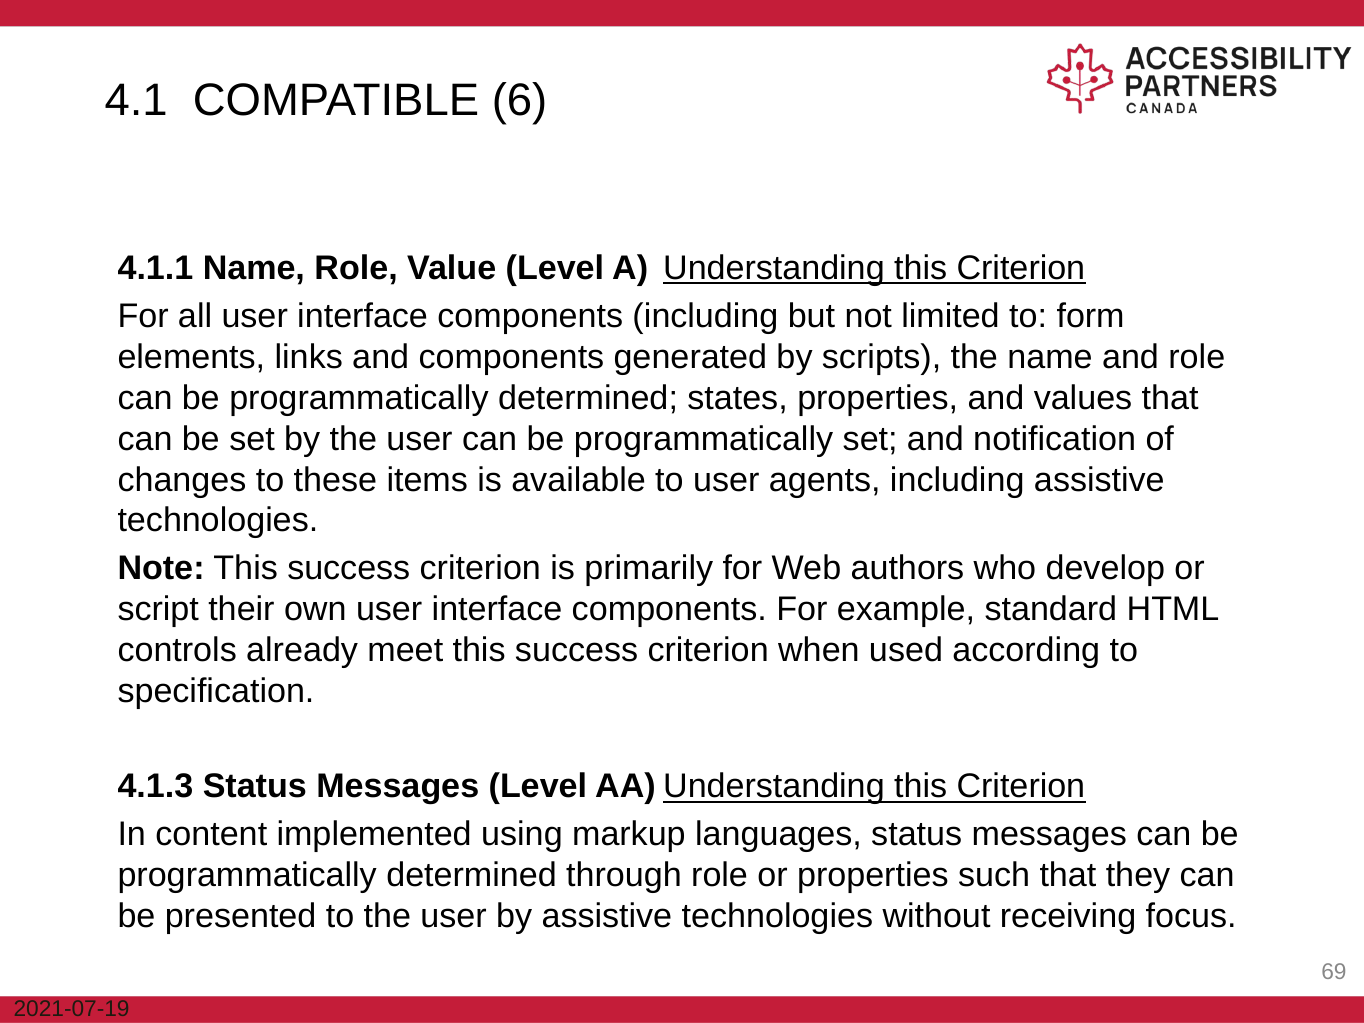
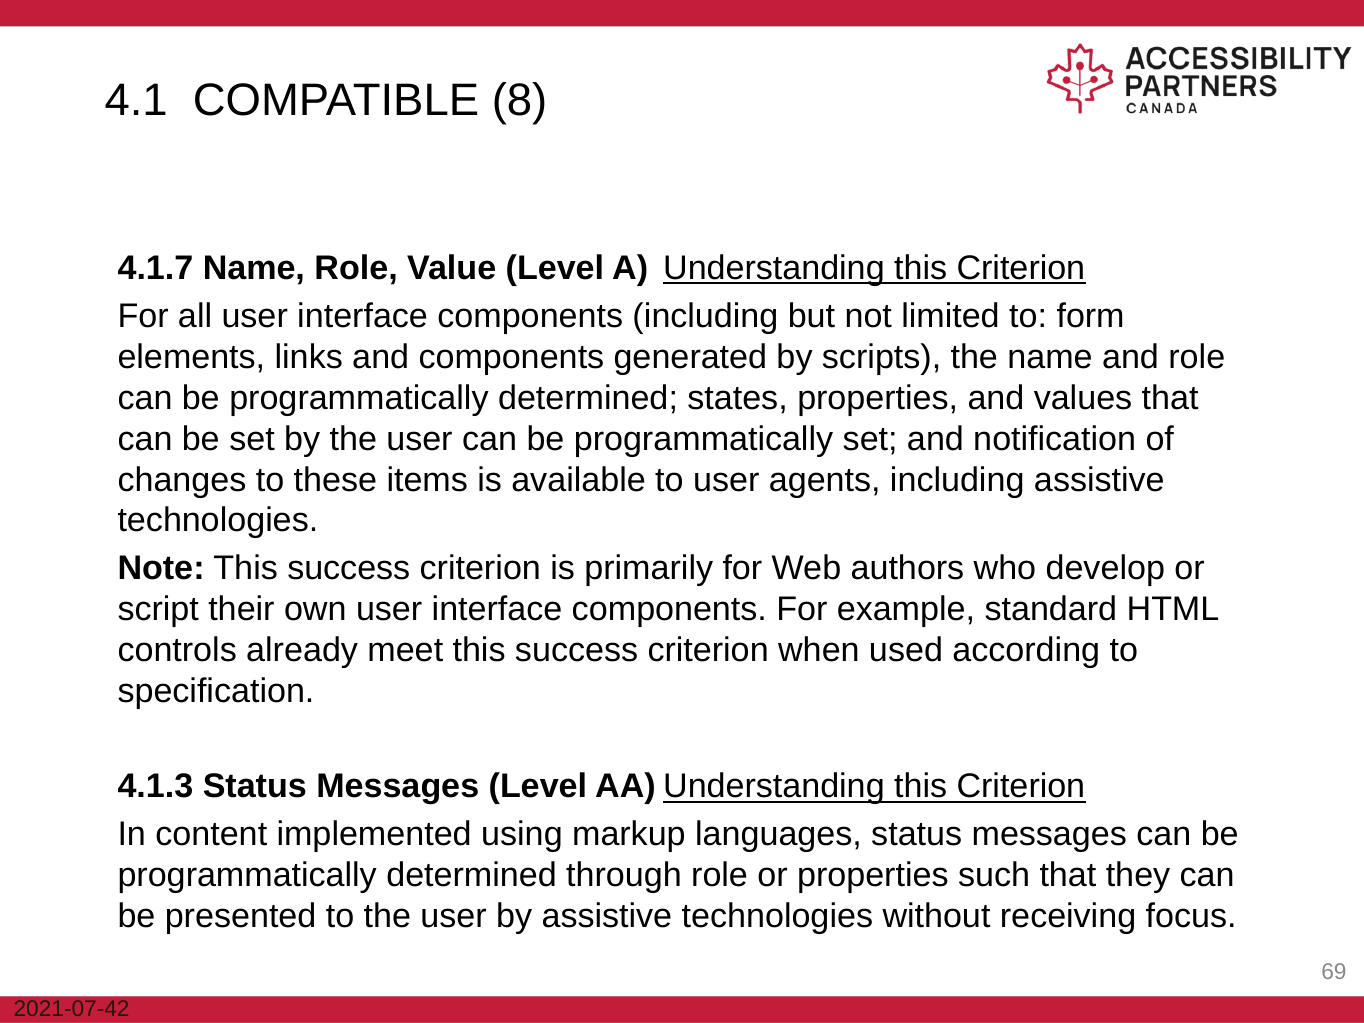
6: 6 -> 8 (520, 100)
4.1.1: 4.1.1 -> 4.1.7 (155, 268)
2021-07-19: 2021-07-19 -> 2021-07-42 (72, 1009)
